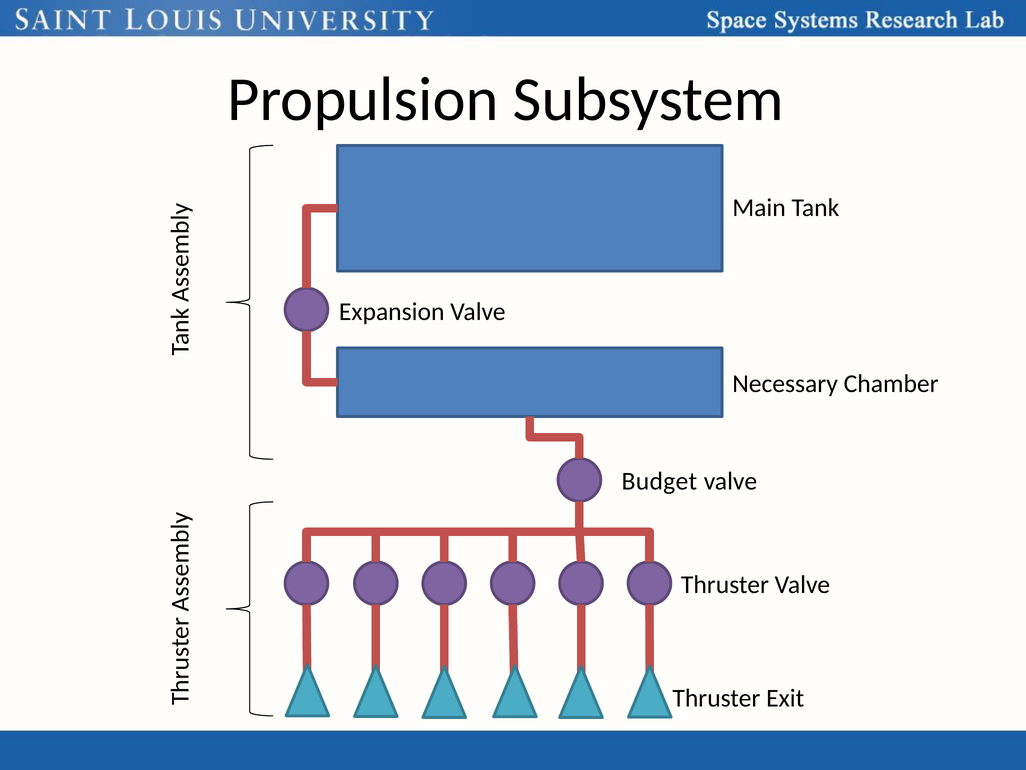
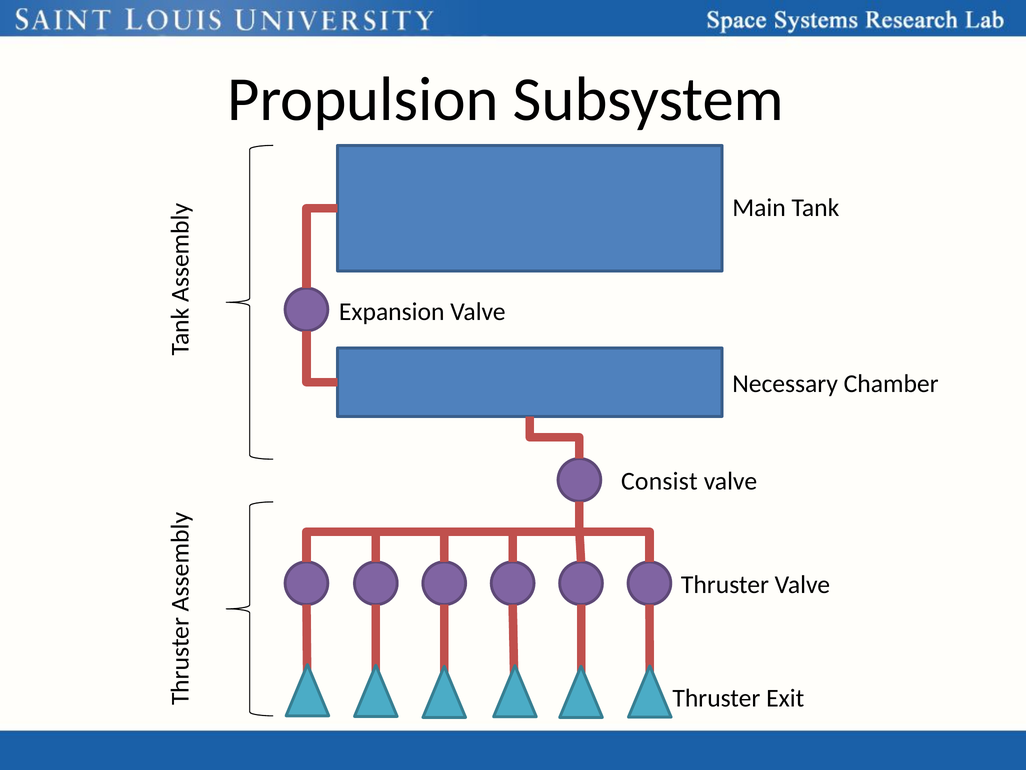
Budget: Budget -> Consist (659, 481)
